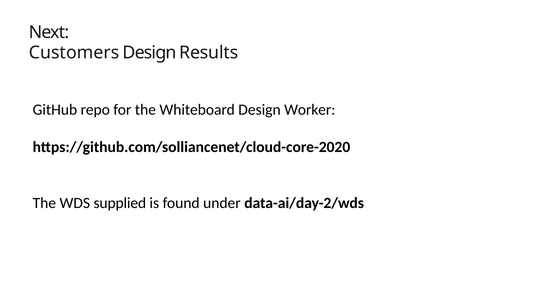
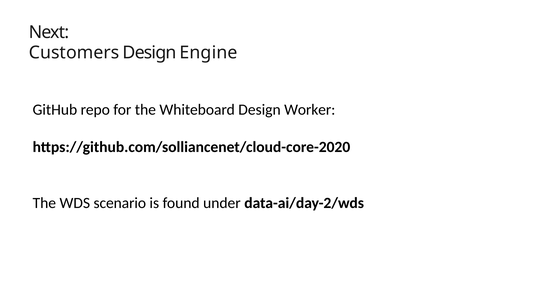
Results: Results -> Engine (209, 52)
supplied: supplied -> scenario (120, 203)
